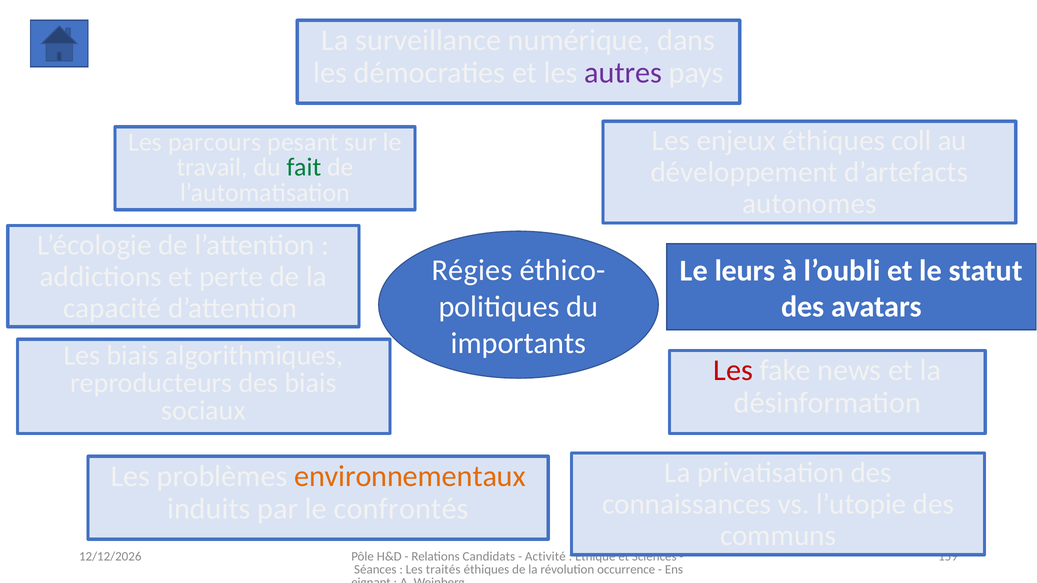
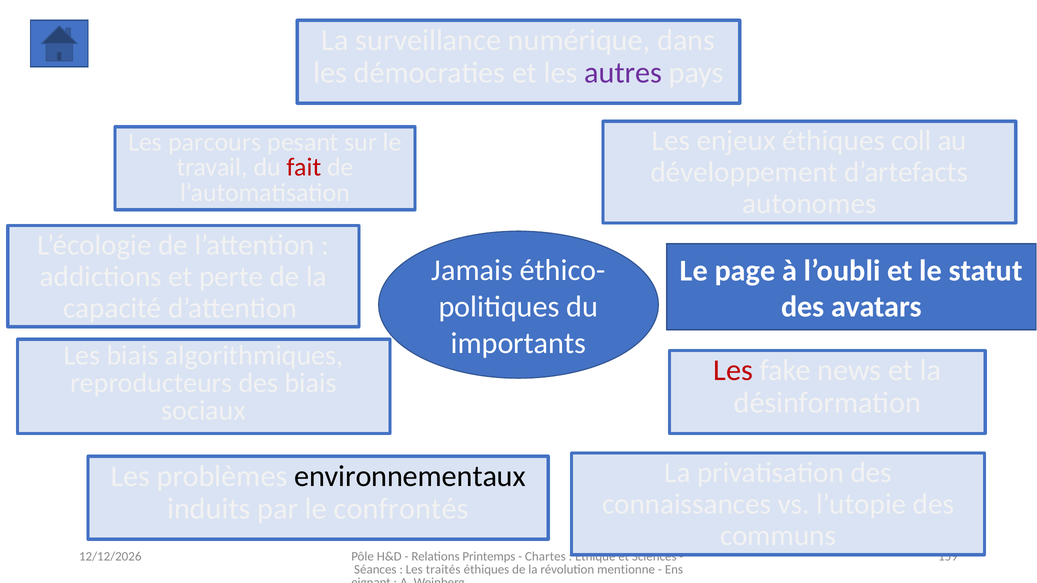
fait colour: green -> red (304, 167)
Régies: Régies -> Jamais (472, 271)
leurs: leurs -> page (745, 271)
environnementaux colour: orange -> black (410, 477)
Candidats: Candidats -> Printemps (489, 557)
Activité: Activité -> Chartes (545, 557)
occurrence: occurrence -> mentionne (626, 570)
